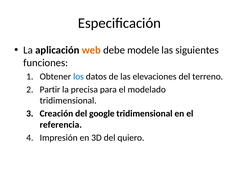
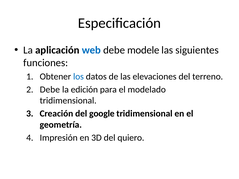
web colour: orange -> blue (91, 50)
Partir: Partir -> Debe (50, 90)
precisa: precisa -> edición (84, 90)
referencia: referencia -> geometría (61, 125)
